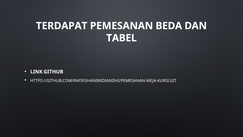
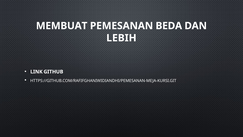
TERDAPAT: TERDAPAT -> MEMBUAT (62, 26)
TABEL: TABEL -> LEBIH (121, 38)
